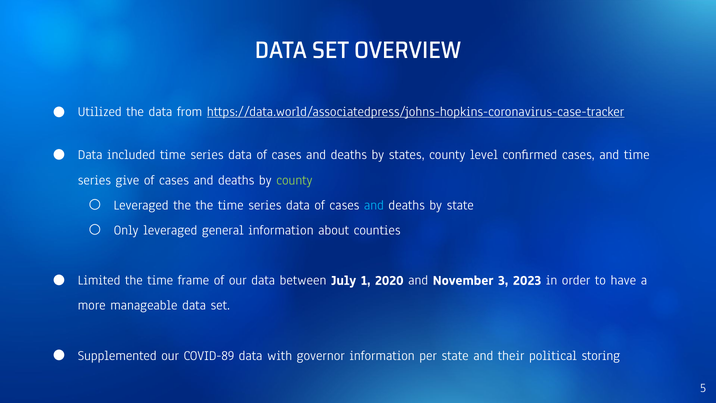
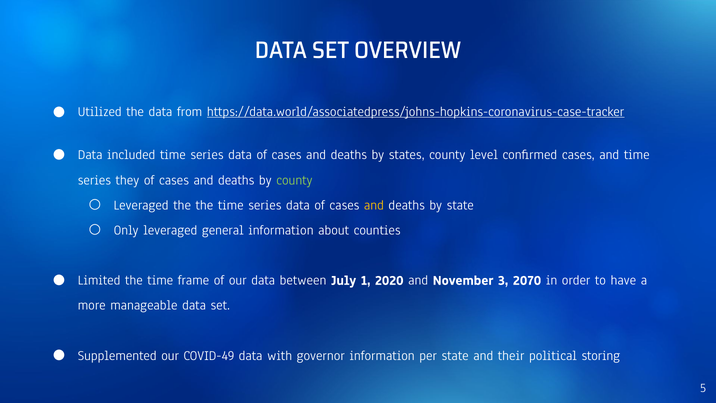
give: give -> they (127, 180)
and colour: light blue -> yellow (374, 205)
2023: 2023 -> 2070 (527, 280)
COVID-89: COVID-89 -> COVID-49 (209, 355)
